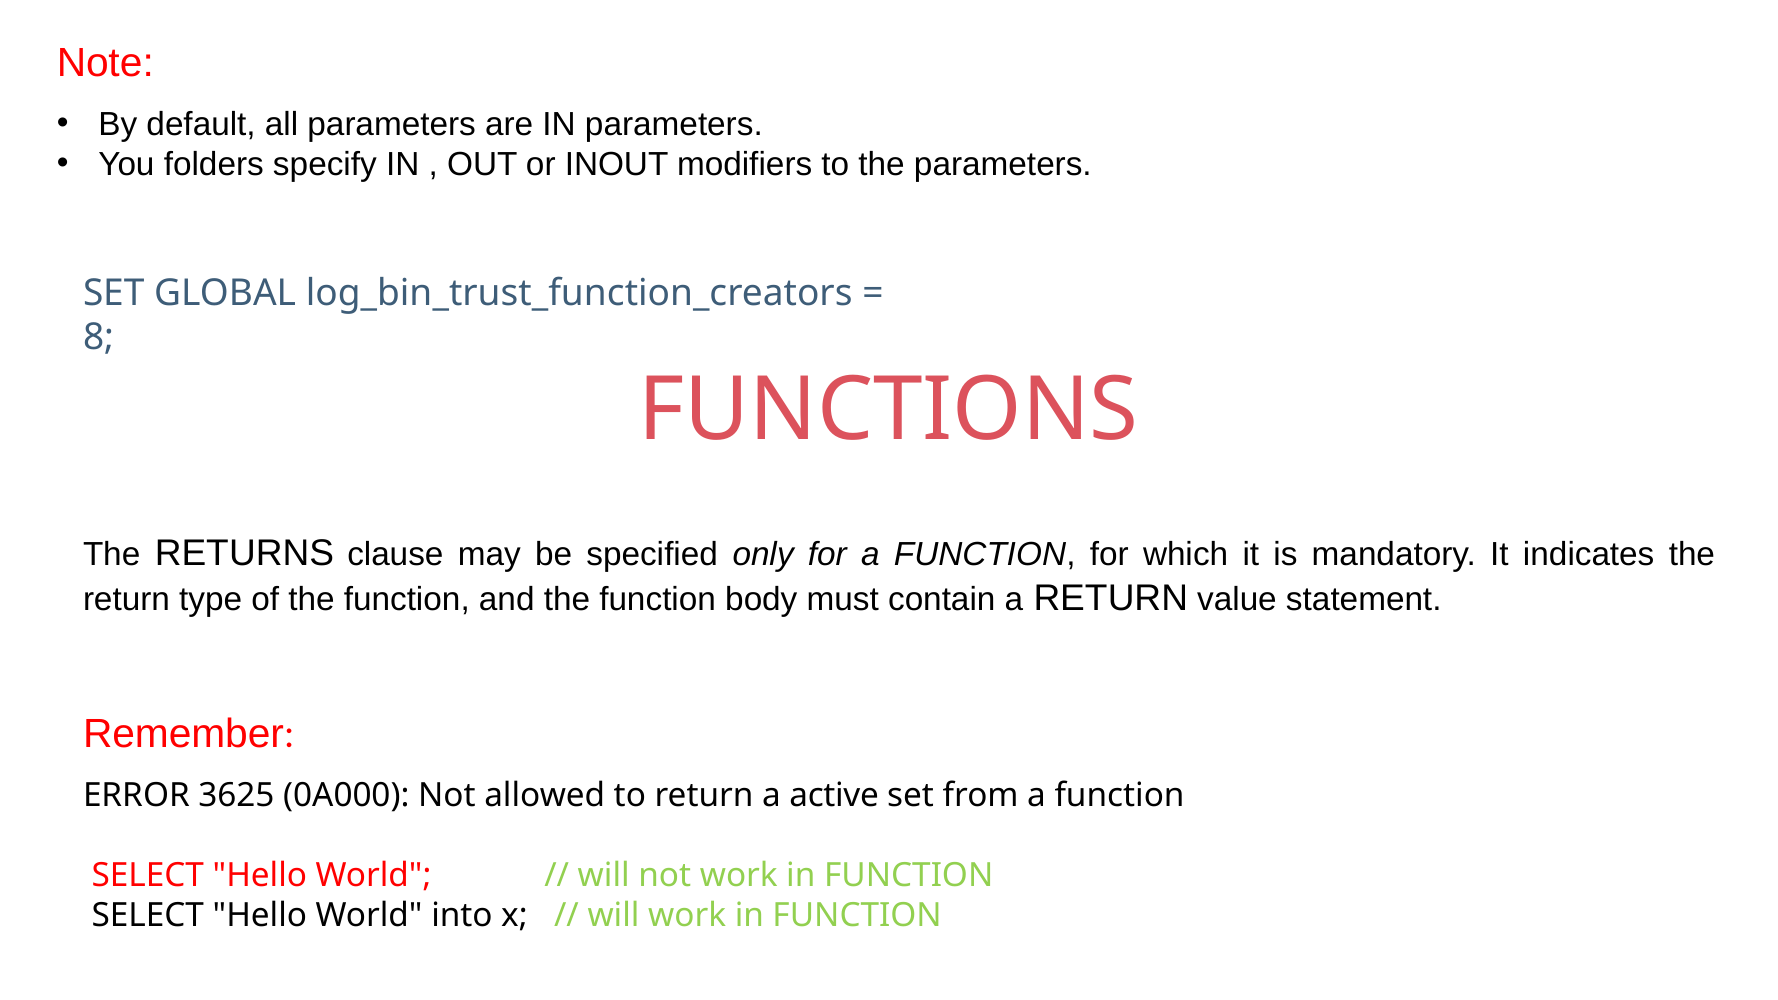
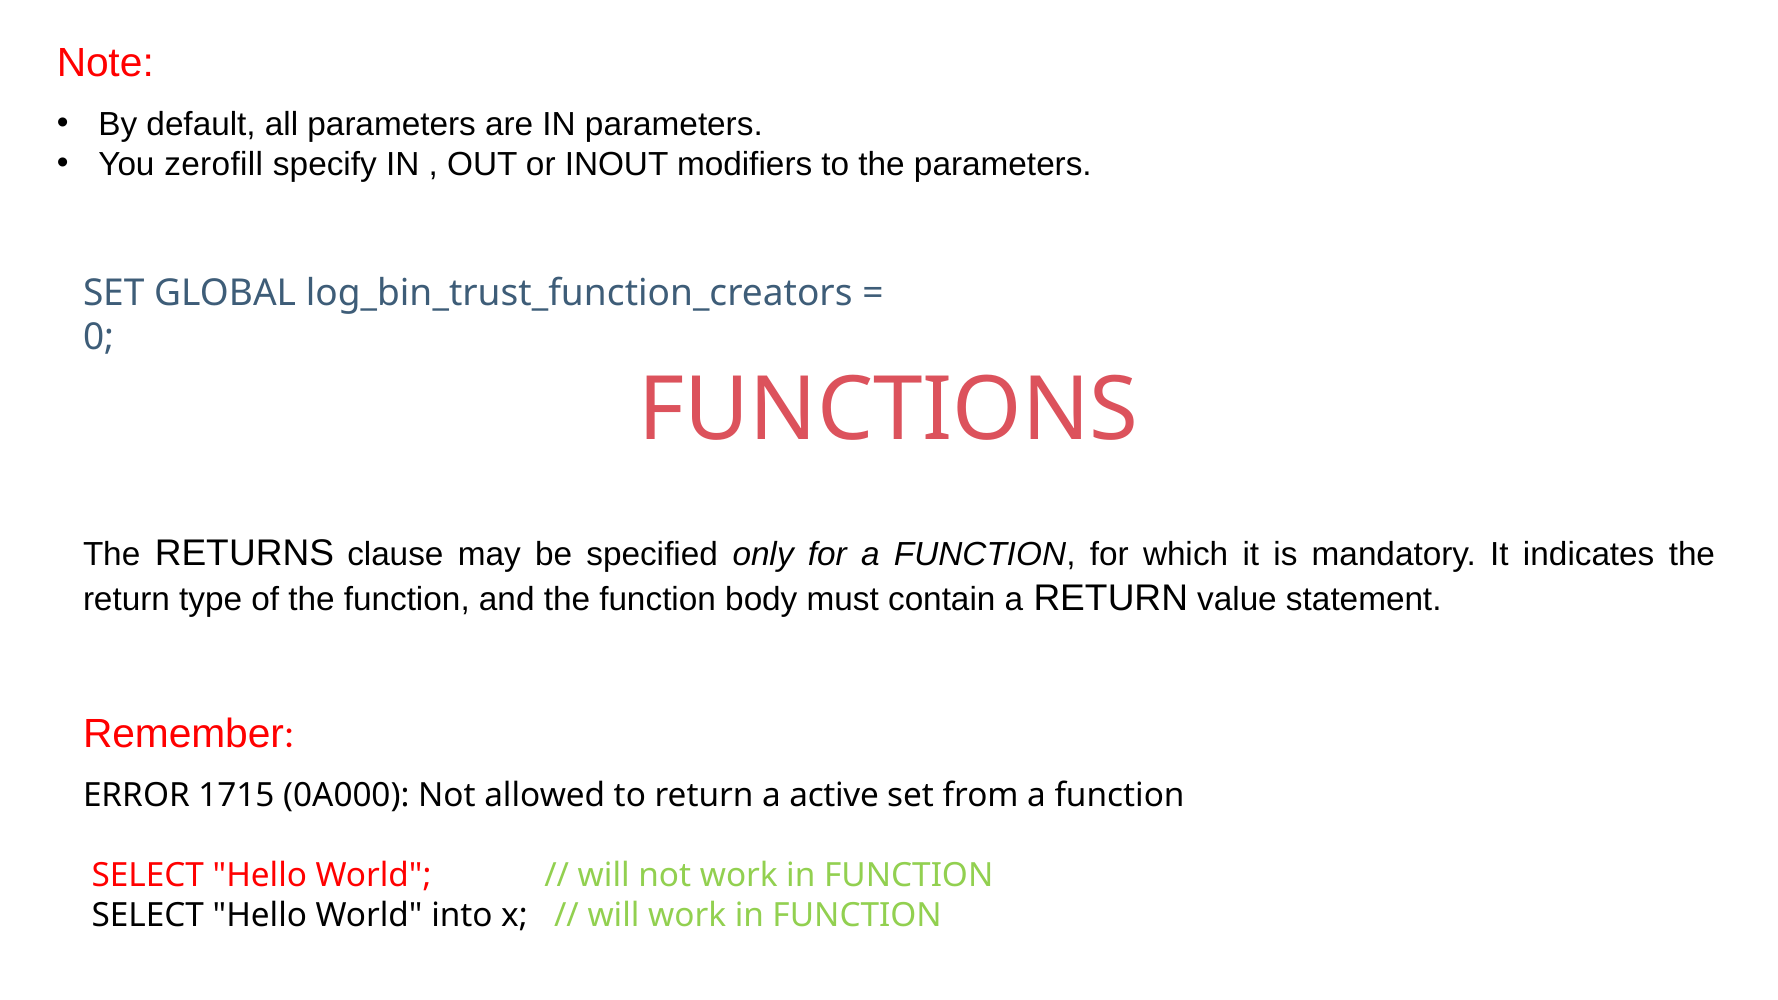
folders: folders -> zerofill (214, 165)
8: 8 -> 0 (99, 338)
3625: 3625 -> 1715 (236, 796)
